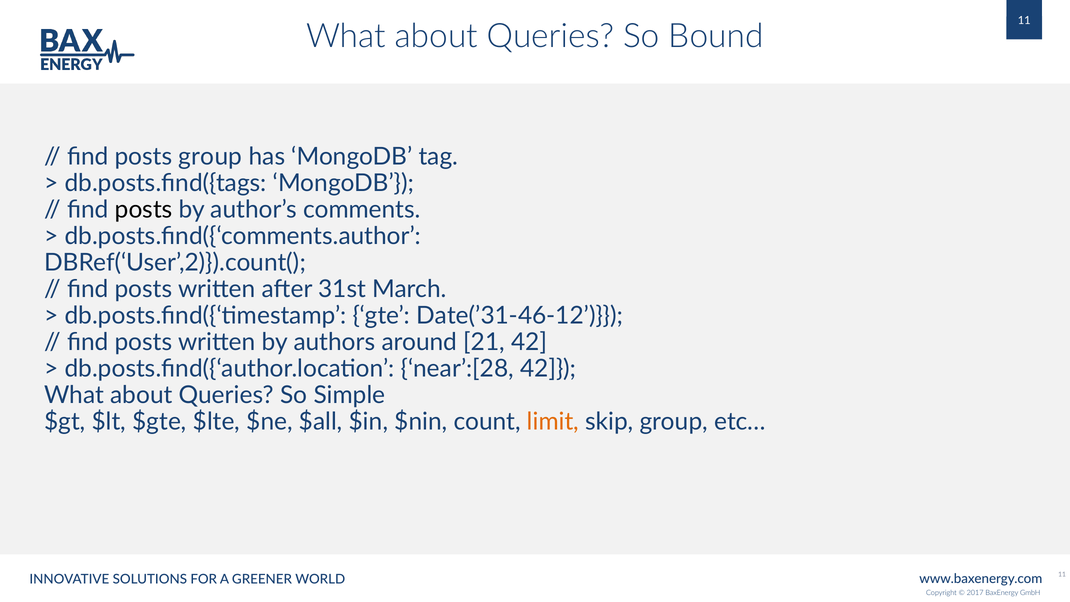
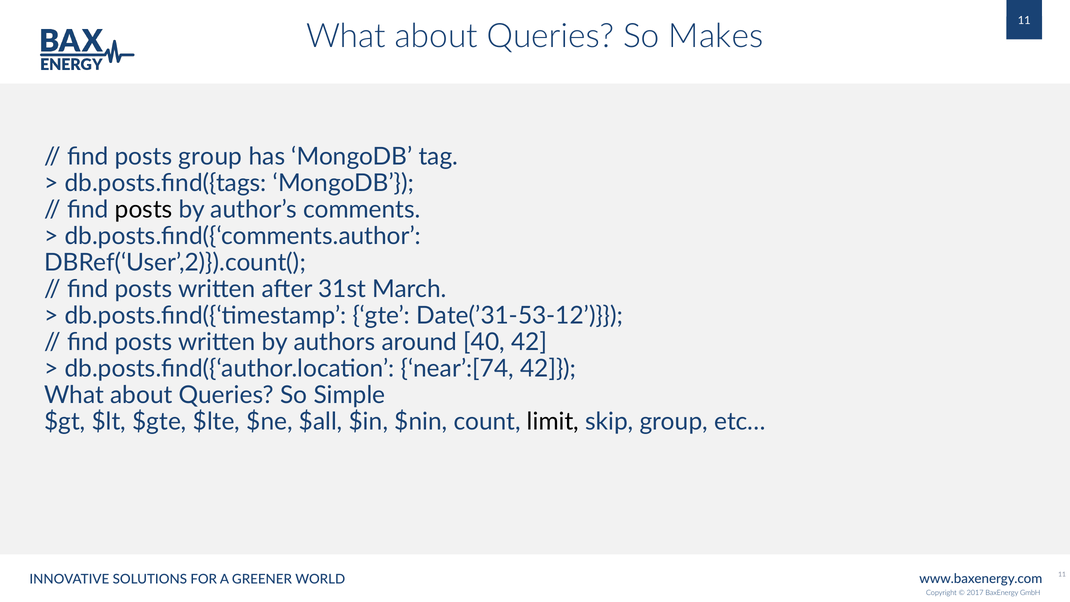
Bound: Bound -> Makes (716, 36)
Date(’31-46-12: Date(’31-46-12 -> Date(’31-53-12 (520, 316)
21: 21 -> 40 (484, 342)
near’:[28: near’:[28 -> near’:[74 (457, 369)
limit colour: orange -> black (553, 422)
